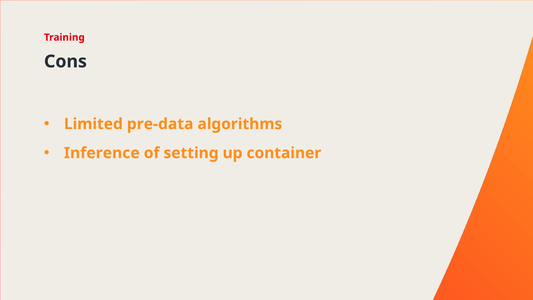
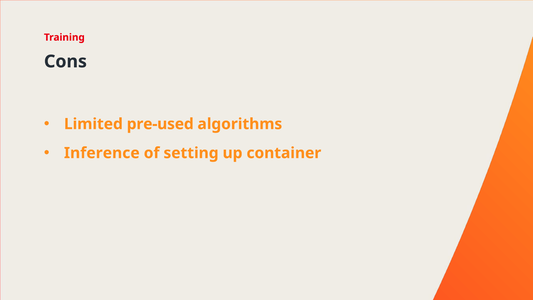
pre-data: pre-data -> pre-used (160, 124)
